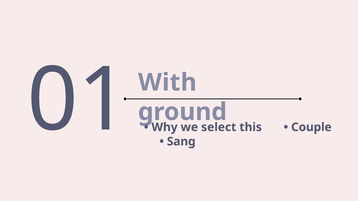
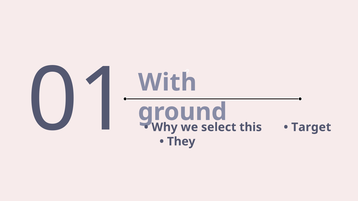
Couple: Couple -> Target (311, 127)
Sang: Sang -> They (181, 142)
